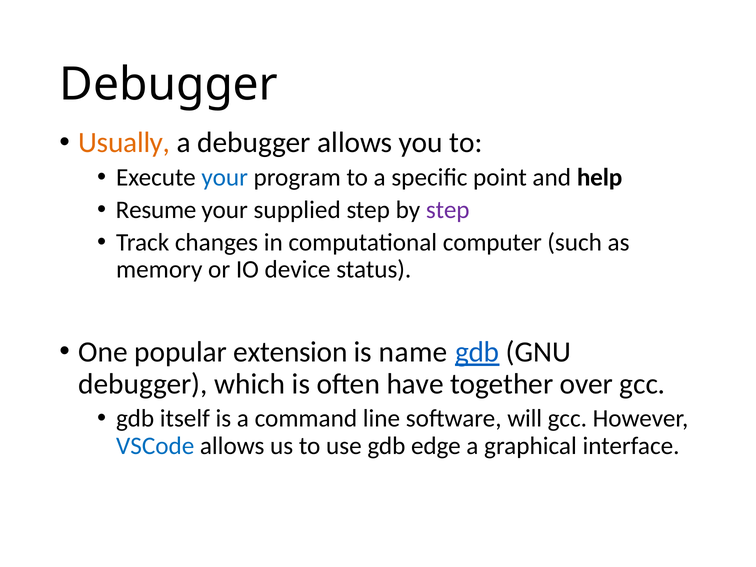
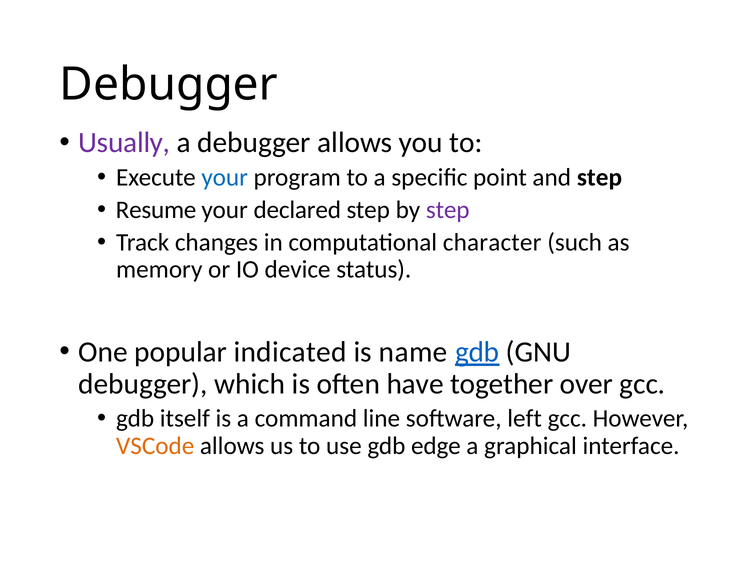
Usually colour: orange -> purple (124, 143)
and help: help -> step (599, 177)
supplied: supplied -> declared (297, 210)
computer: computer -> character (492, 242)
extension: extension -> indicated (290, 352)
will: will -> left (525, 419)
VSCode colour: blue -> orange (155, 446)
